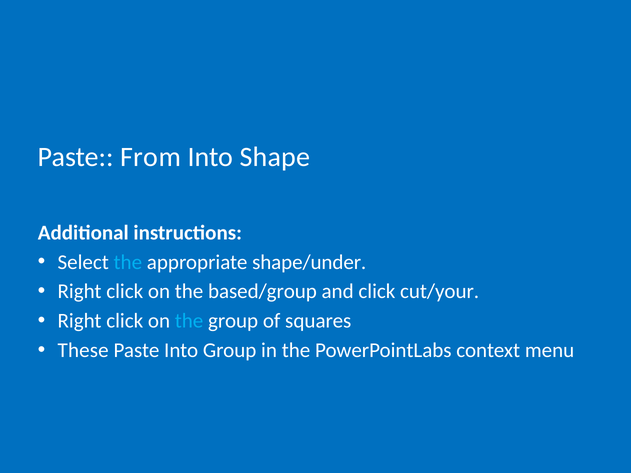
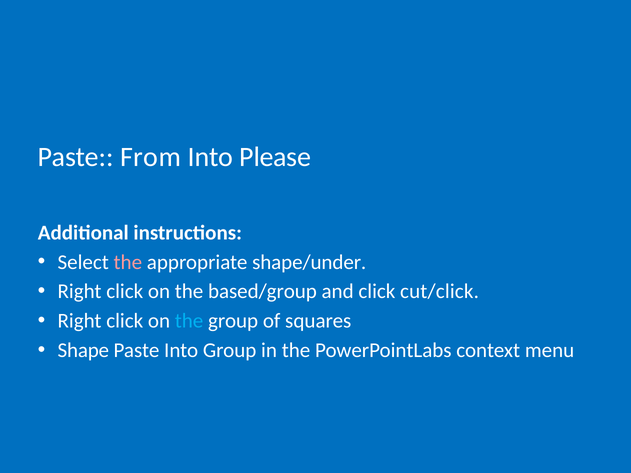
Shape: Shape -> Please (275, 157)
the colour: light blue -> pink (128, 262)
cut/your: cut/your -> cut/click (440, 292)
These: These -> Shape (83, 351)
